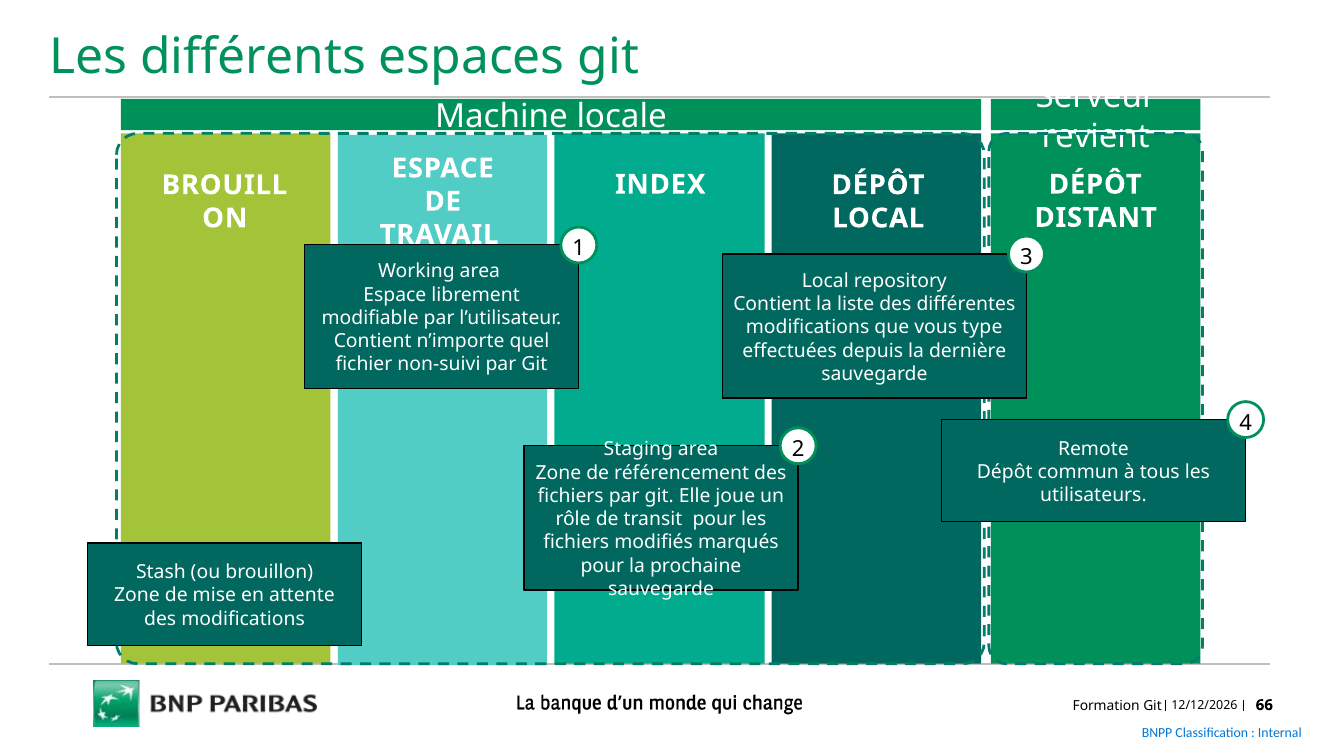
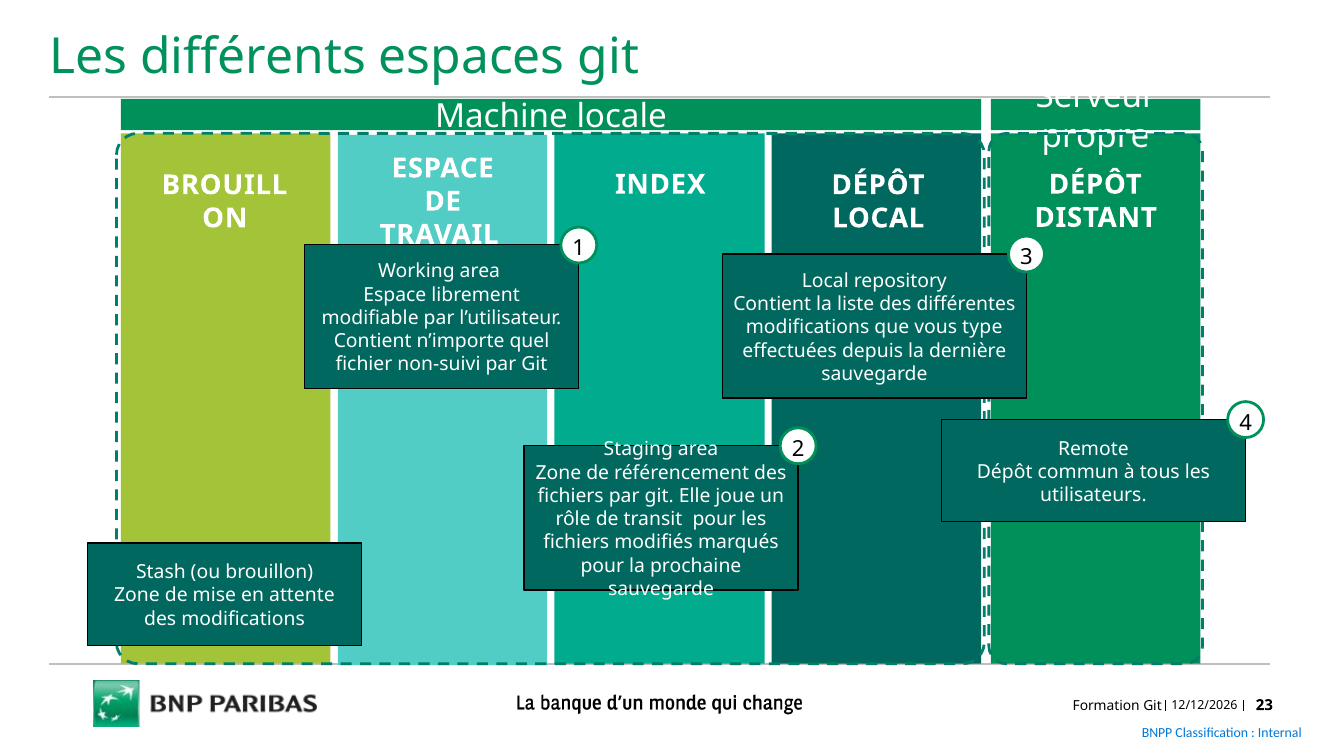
revient: revient -> propre (1096, 137)
66: 66 -> 23 (1264, 705)
